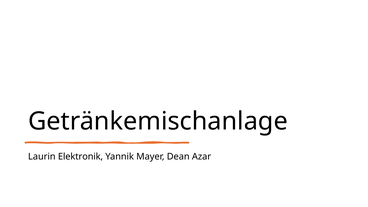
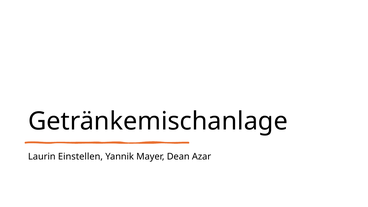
Elektronik: Elektronik -> Einstellen (80, 157)
